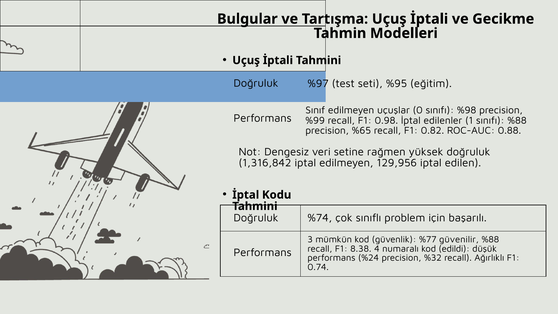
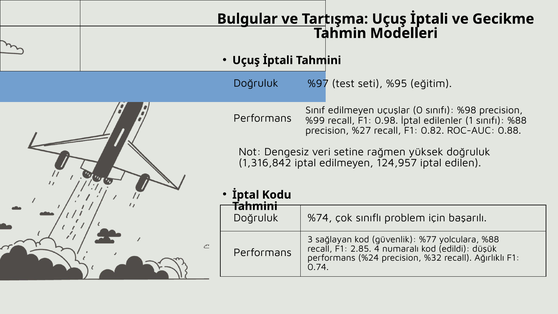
%65: %65 -> %27 (361, 130)
129,956: 129,956 -> 124,957 (397, 163)
mümkün: mümkün -> sağlayan (334, 239)
güvenilir: güvenilir -> yolculara (459, 239)
8.38: 8.38 -> 2.85 (361, 249)
